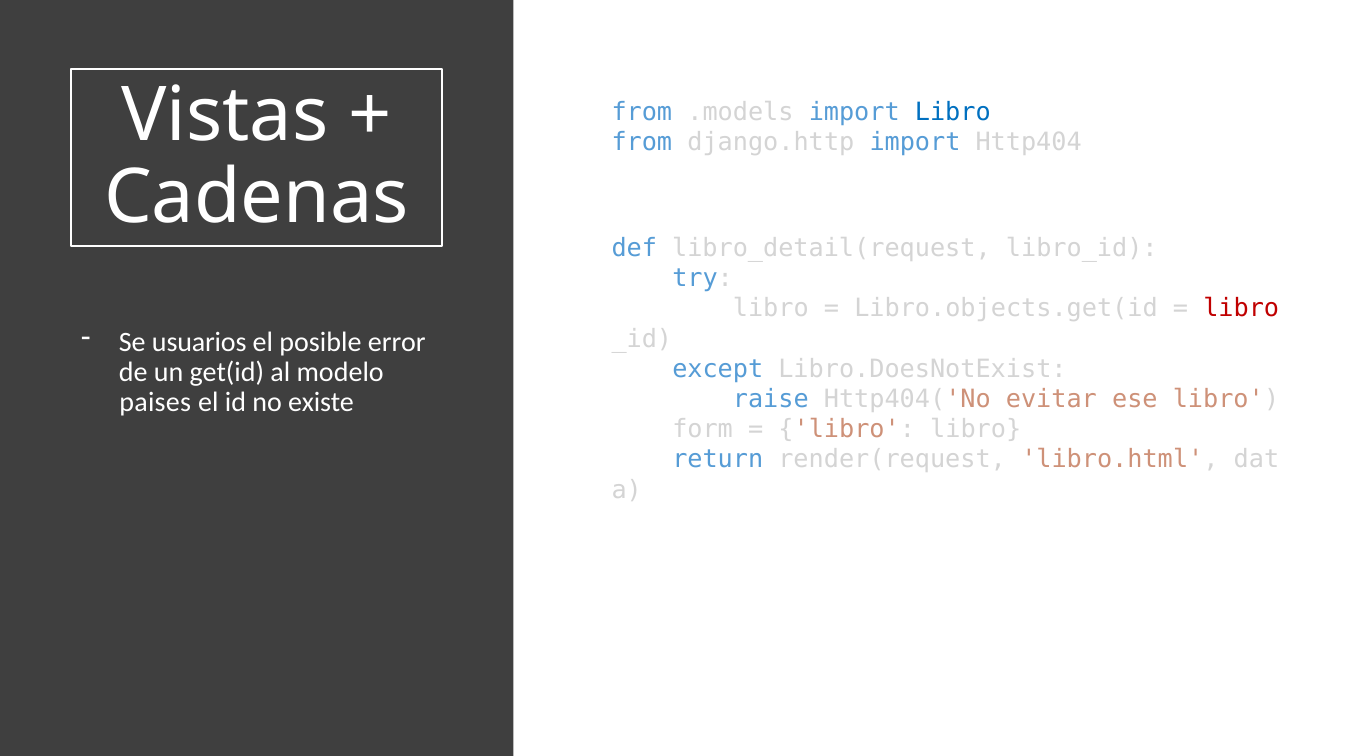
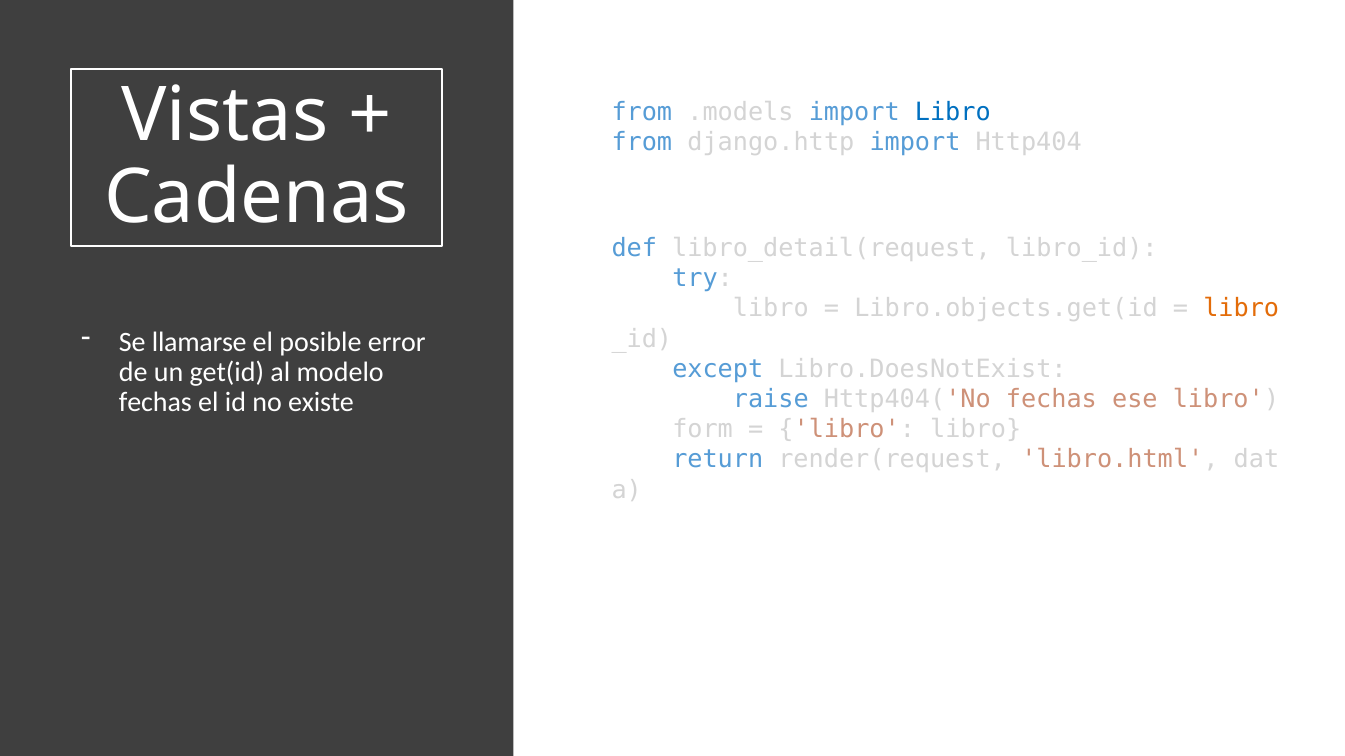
libro colour: red -> orange (1241, 309)
usuarios: usuarios -> llamarse (199, 342)
Http404('No evitar: evitar -> fechas (1051, 399)
paises: paises -> fechas (155, 403)
